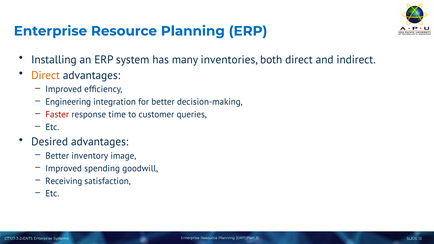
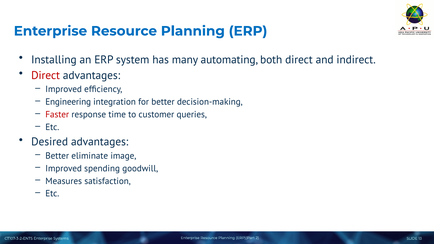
inventories: inventories -> automating (229, 60)
Direct colour: orange -> red (46, 75)
inventory: inventory -> eliminate (90, 156)
Receiving: Receiving -> Measures (64, 181)
